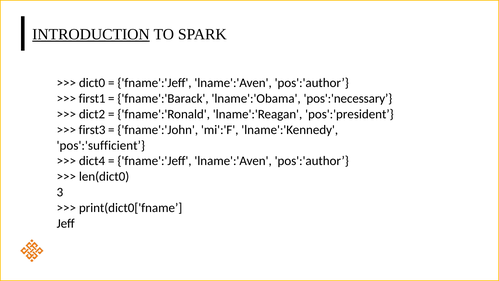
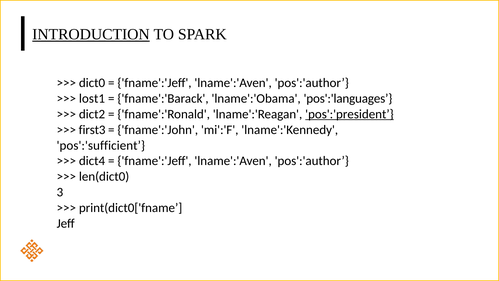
first1: first1 -> lost1 (92, 98)
pos':'necessary: pos':'necessary -> pos':'languages (348, 98)
pos':'president underline: none -> present (349, 114)
